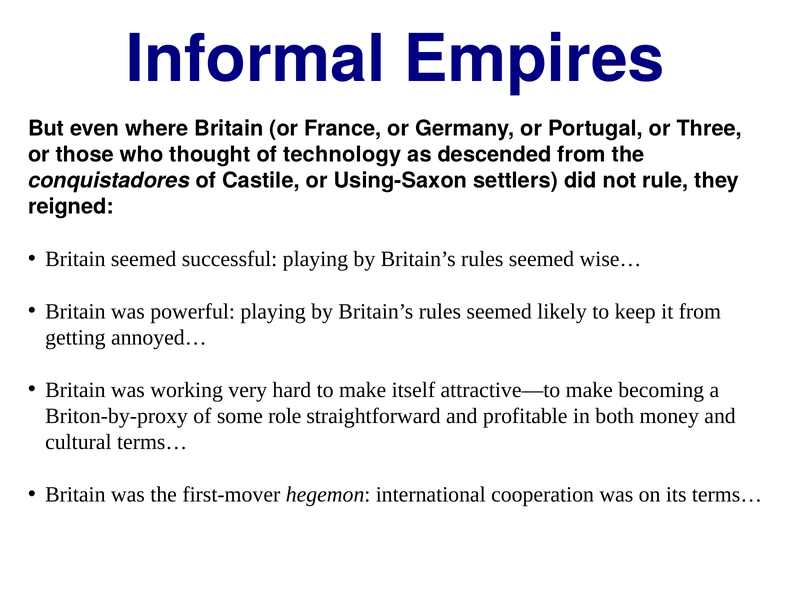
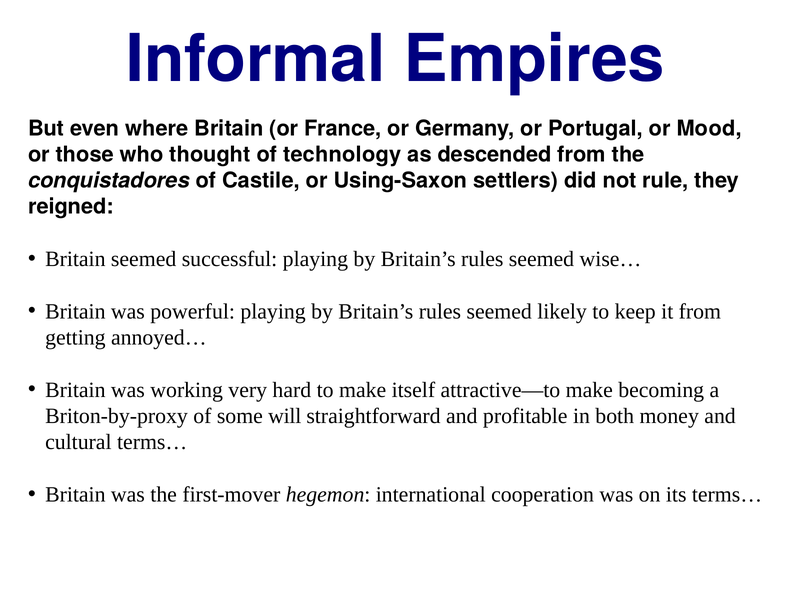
Three: Three -> Mood (709, 128)
role: role -> will (285, 416)
